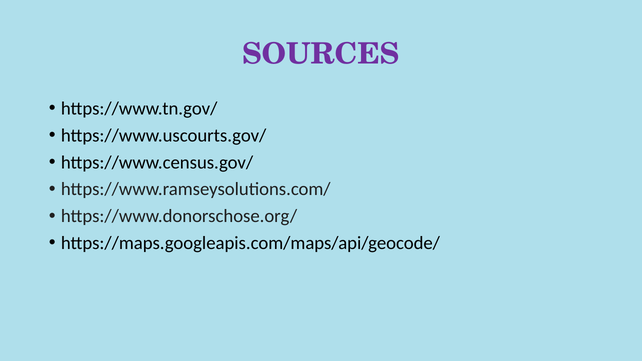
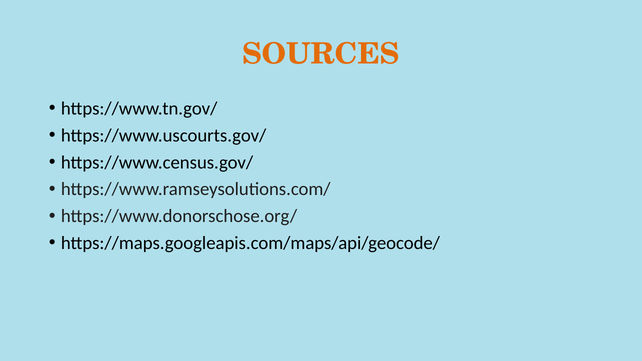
SOURCES colour: purple -> orange (321, 54)
